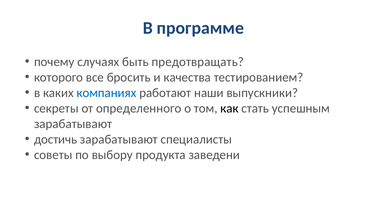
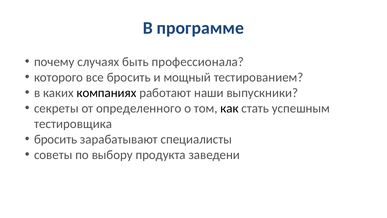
предотвращать: предотвращать -> профессионала (198, 62)
качества: качества -> мощный (187, 77)
компаниях colour: blue -> black (106, 93)
зарабатывают: зарабатывают -> тестировщика (73, 124)
достичь: достичь -> бросить (56, 139)
